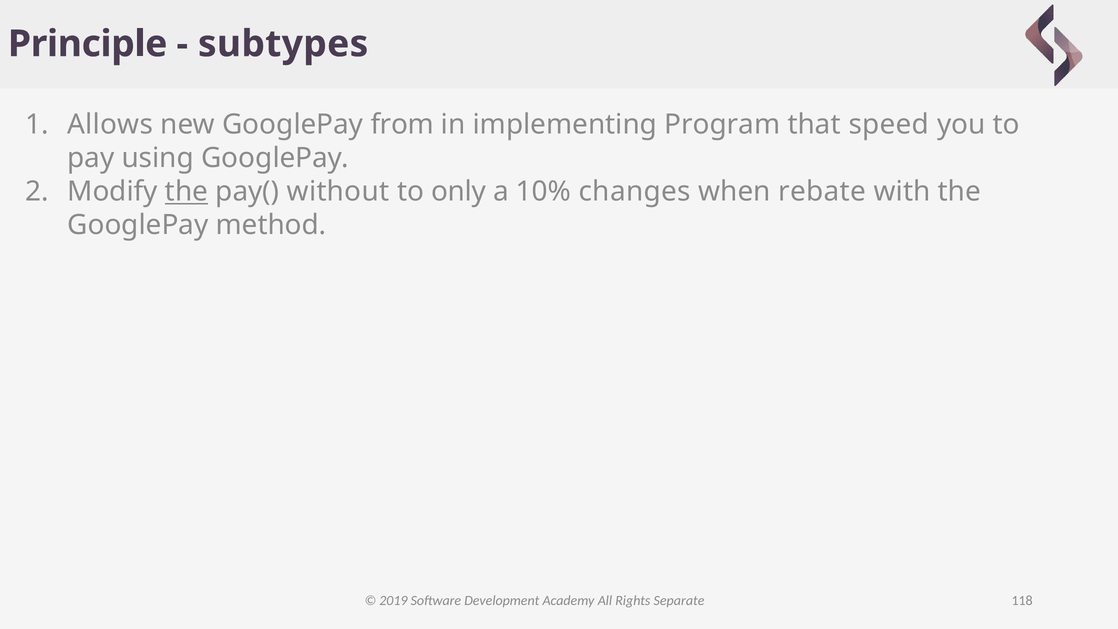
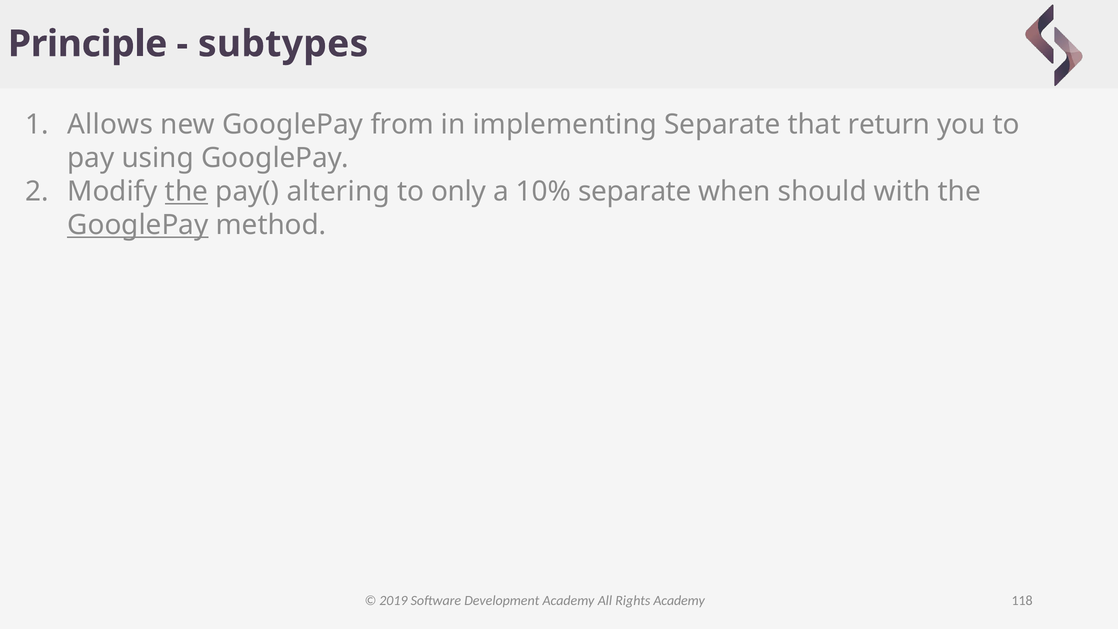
implementing Program: Program -> Separate (722, 124)
speed: speed -> return (889, 124)
without: without -> altering (338, 192)
10% changes: changes -> separate (635, 192)
rebate: rebate -> should (822, 192)
GooglePay underline: none -> present (138, 225)
Rights Separate: Separate -> Academy (679, 601)
